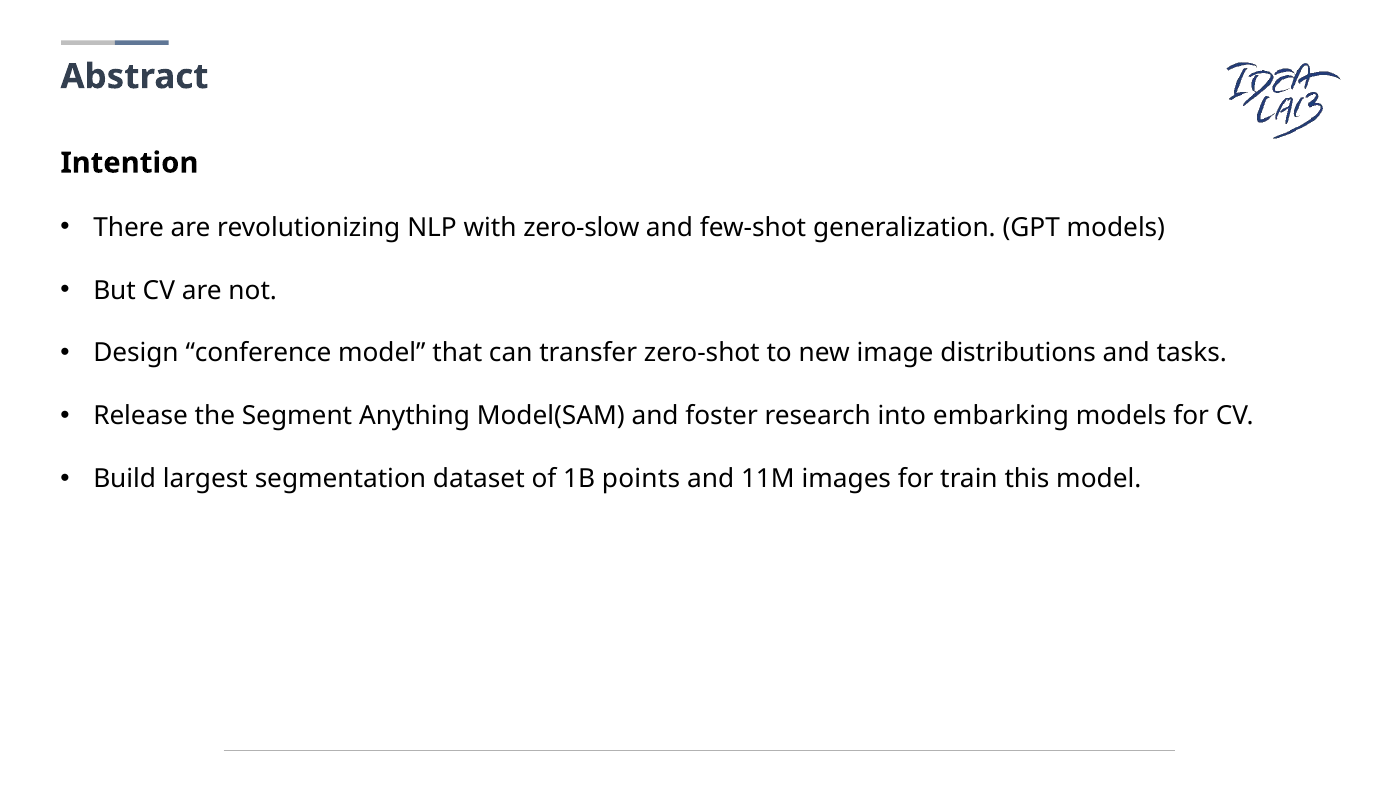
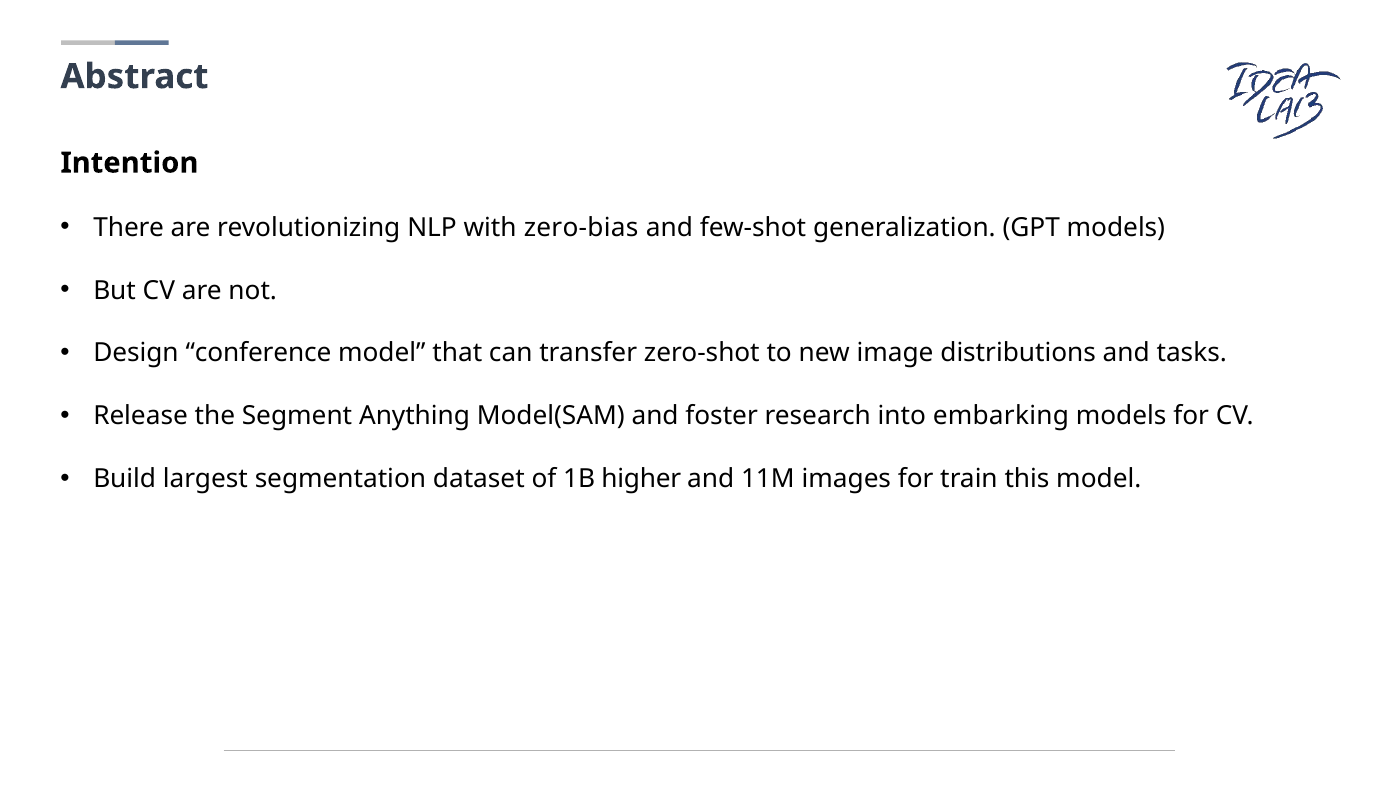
zero-slow: zero-slow -> zero-bias (581, 227)
points: points -> higher (641, 479)
